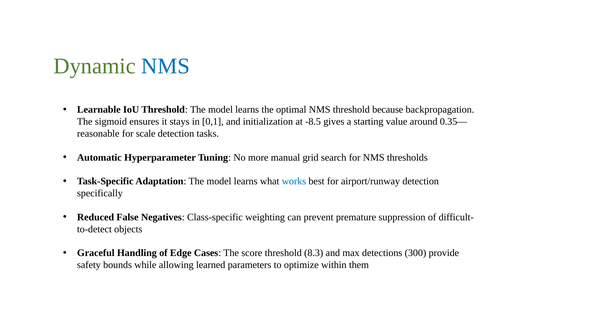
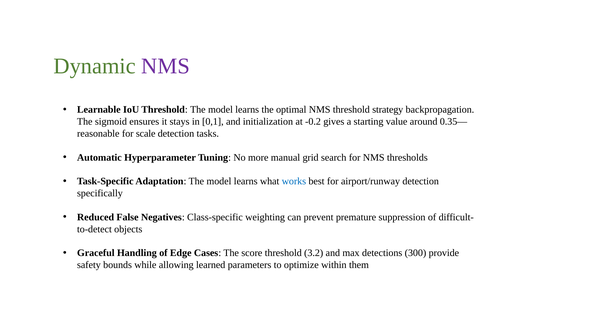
NMS colour: blue -> purple (166, 66)
because: because -> strategy (388, 110)
-8.5: -8.5 -> -0.2 (313, 122)
8.3: 8.3 -> 3.2 (314, 253)
